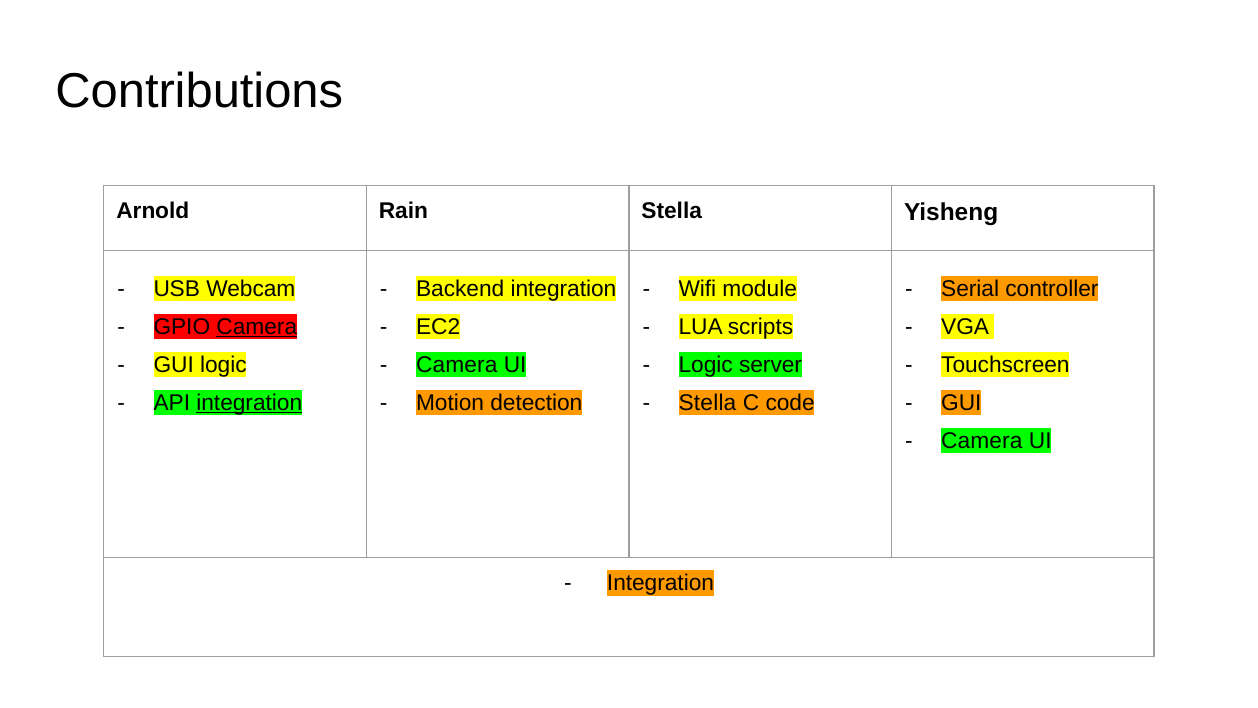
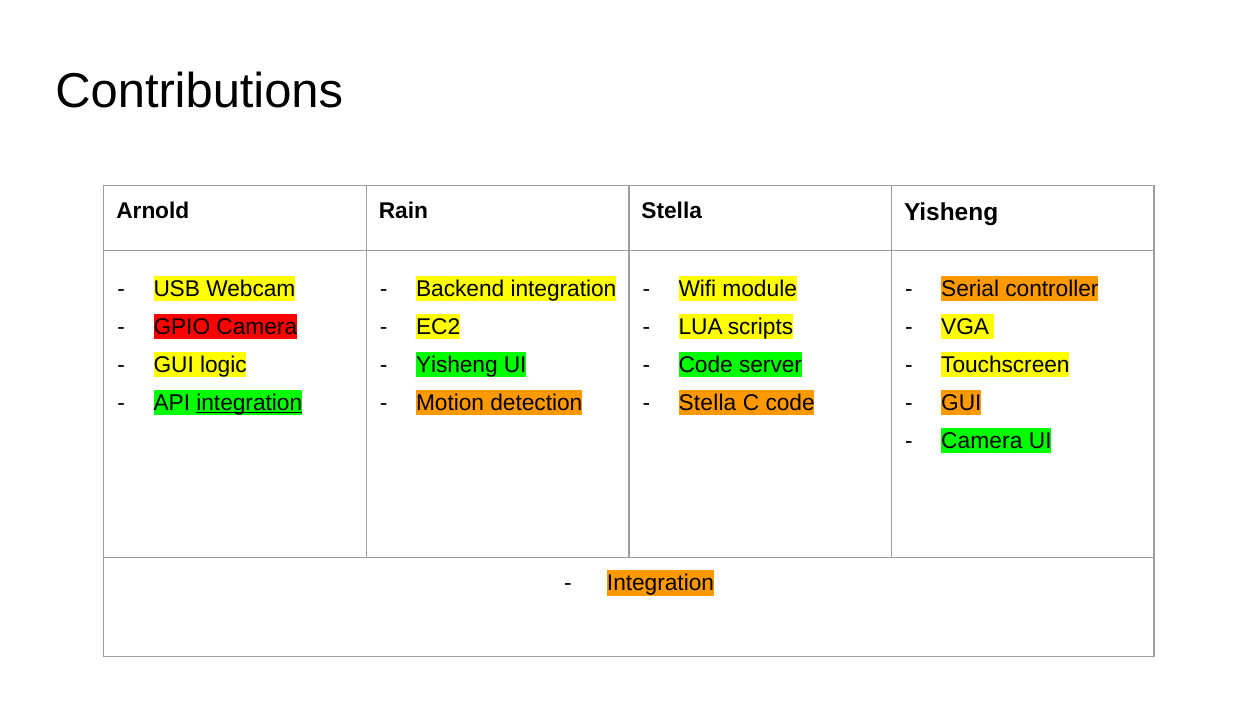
Camera underline: present -> none (257, 327)
Camera: Camera -> Yisheng (457, 365)
Logic: Logic -> Code (706, 365)
